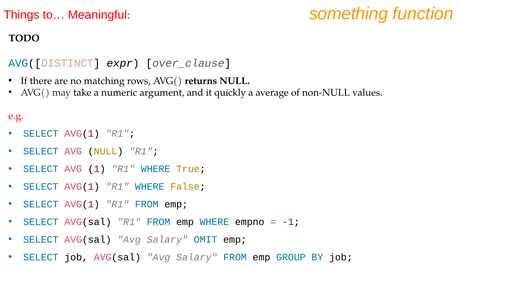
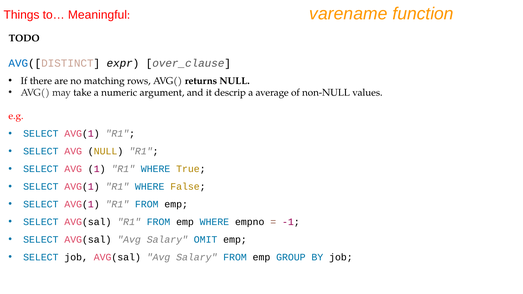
something: something -> varename (348, 14)
quickly: quickly -> descrip (230, 93)
